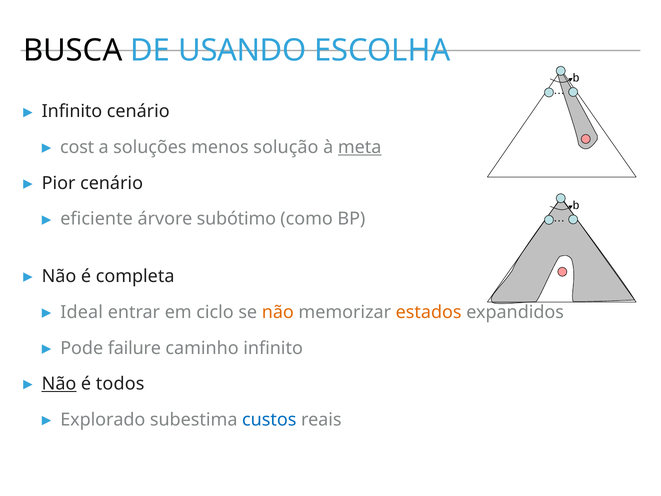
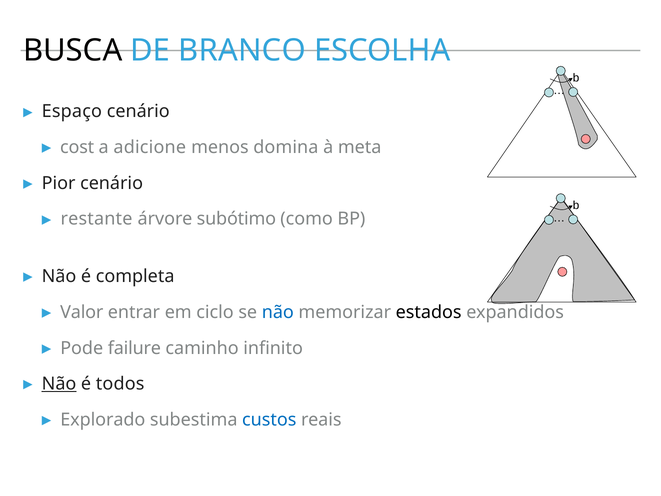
USANDO: USANDO -> BRANCO (242, 50)
Infinito: Infinito -> Espaço (72, 111)
soluções: soluções -> adicione (150, 147)
solução: solução -> domina (286, 147)
meta underline: present -> none (360, 147)
eficiente: eficiente -> restante (97, 219)
Ideal: Ideal -> Valor (82, 312)
não colour: orange -> blue (278, 312)
estados colour: orange -> black (429, 312)
